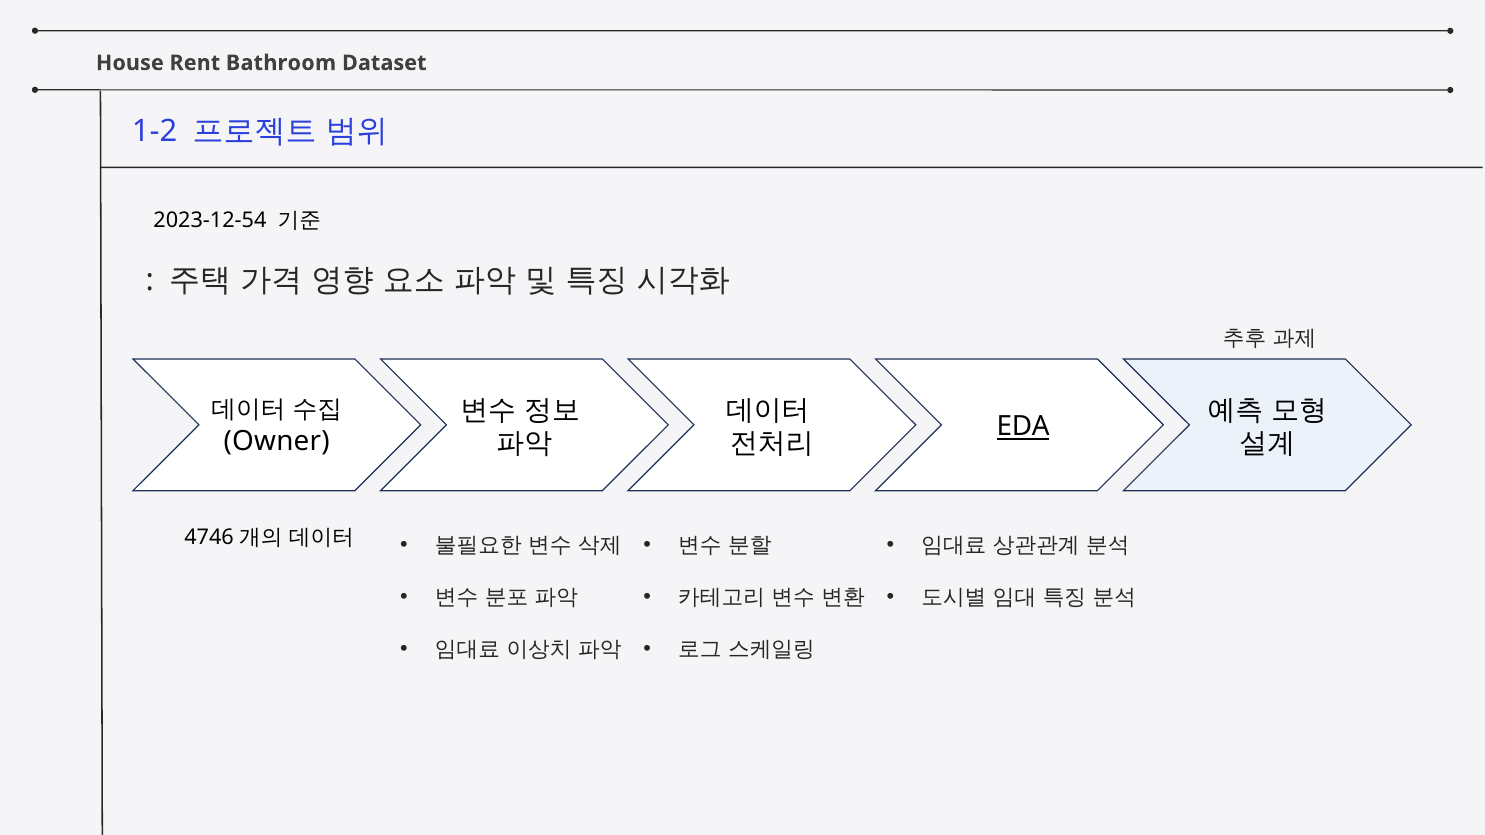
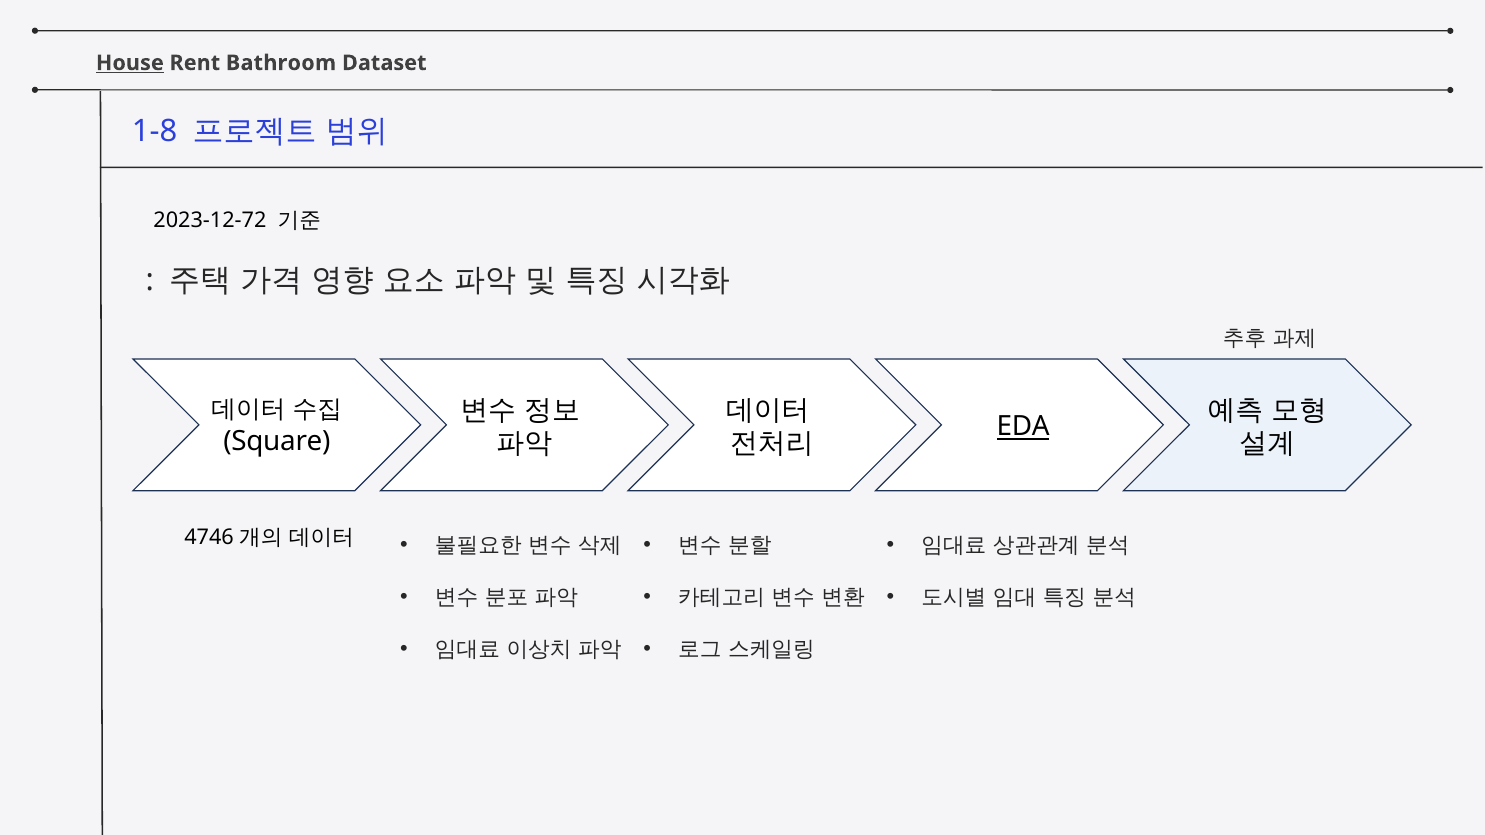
House underline: none -> present (130, 63)
1-2: 1-2 -> 1-8 (155, 131)
2023-12-54: 2023-12-54 -> 2023-12-72 (210, 221)
Owner: Owner -> Square (277, 442)
